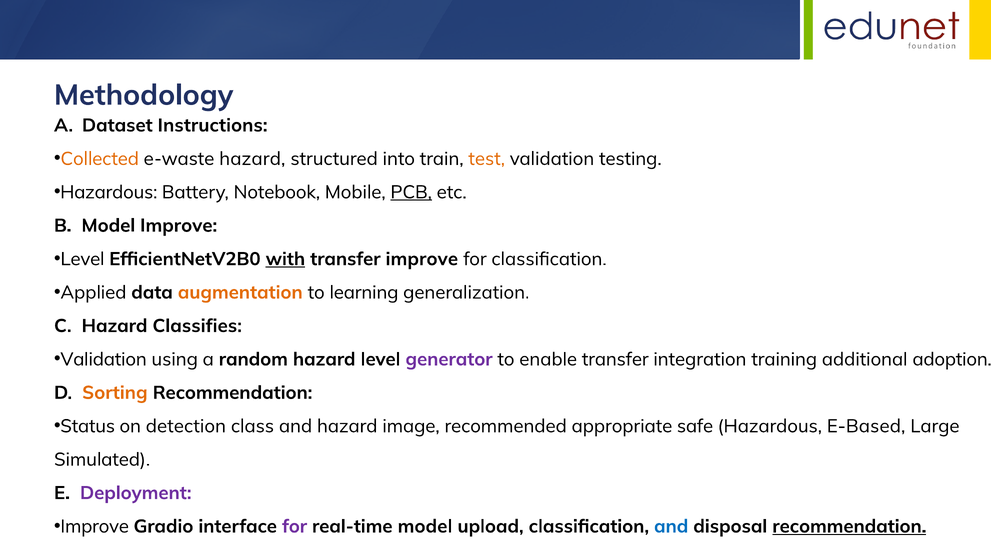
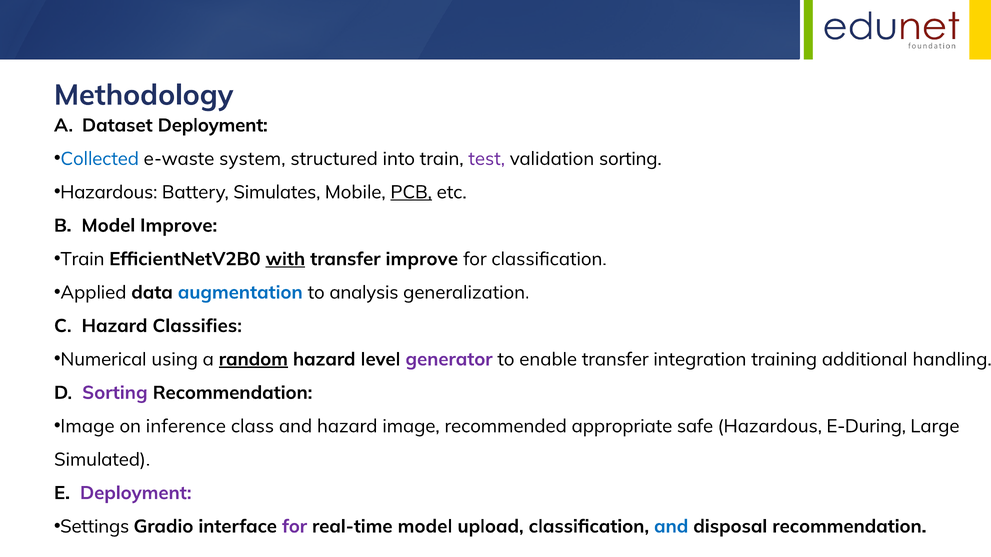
Dataset Instructions: Instructions -> Deployment (213, 125)
Collected colour: orange -> blue (100, 159)
e-waste hazard: hazard -> system (252, 159)
test colour: orange -> purple (487, 159)
validation testing: testing -> sorting (630, 159)
Notebook: Notebook -> Simulates (277, 192)
Level: Level -> Train (82, 259)
augmentation colour: orange -> blue (240, 293)
learning: learning -> analysis (364, 293)
Validation: Validation -> Numerical (104, 360)
random underline: none -> present (253, 360)
adoption: adoption -> handling (952, 360)
Sorting colour: orange -> purple (115, 393)
Status: Status -> Image (88, 426)
detection: detection -> inference (186, 426)
E-Based: E-Based -> E-During (866, 426)
Improve: Improve -> Settings (95, 527)
recommendation underline: present -> none (849, 527)
